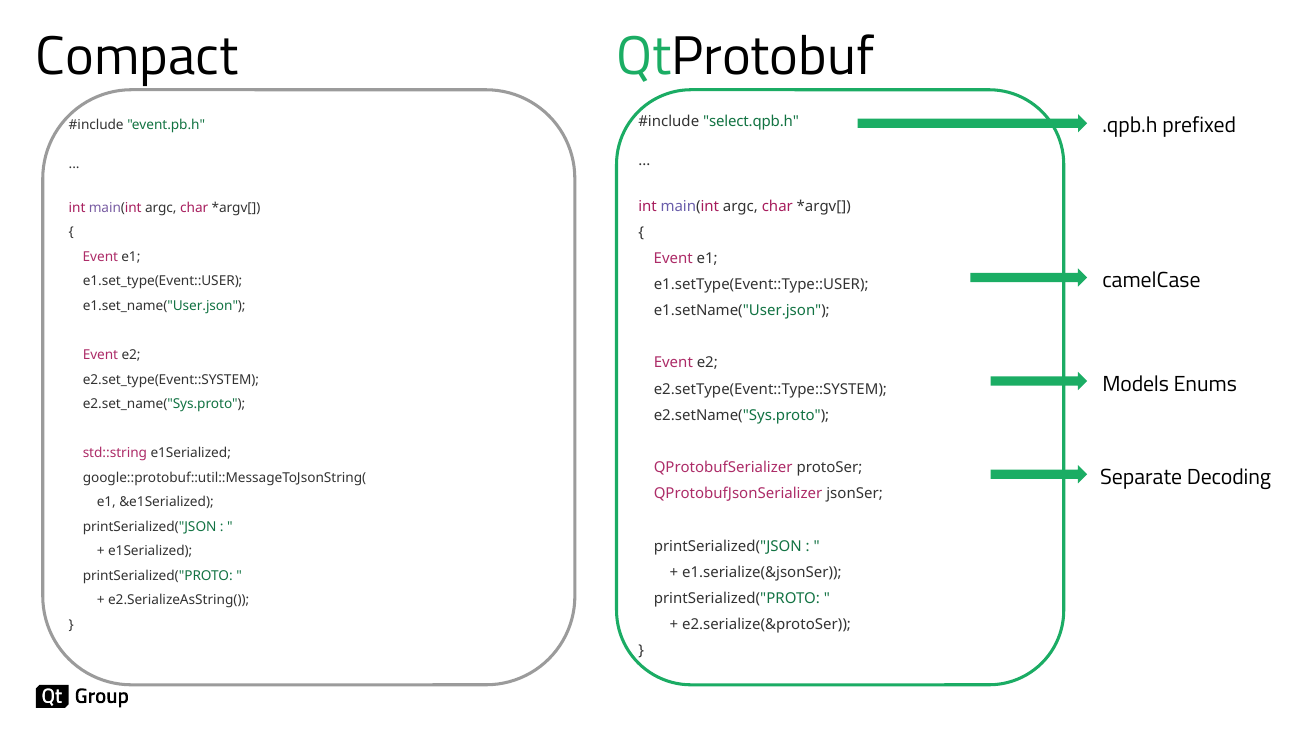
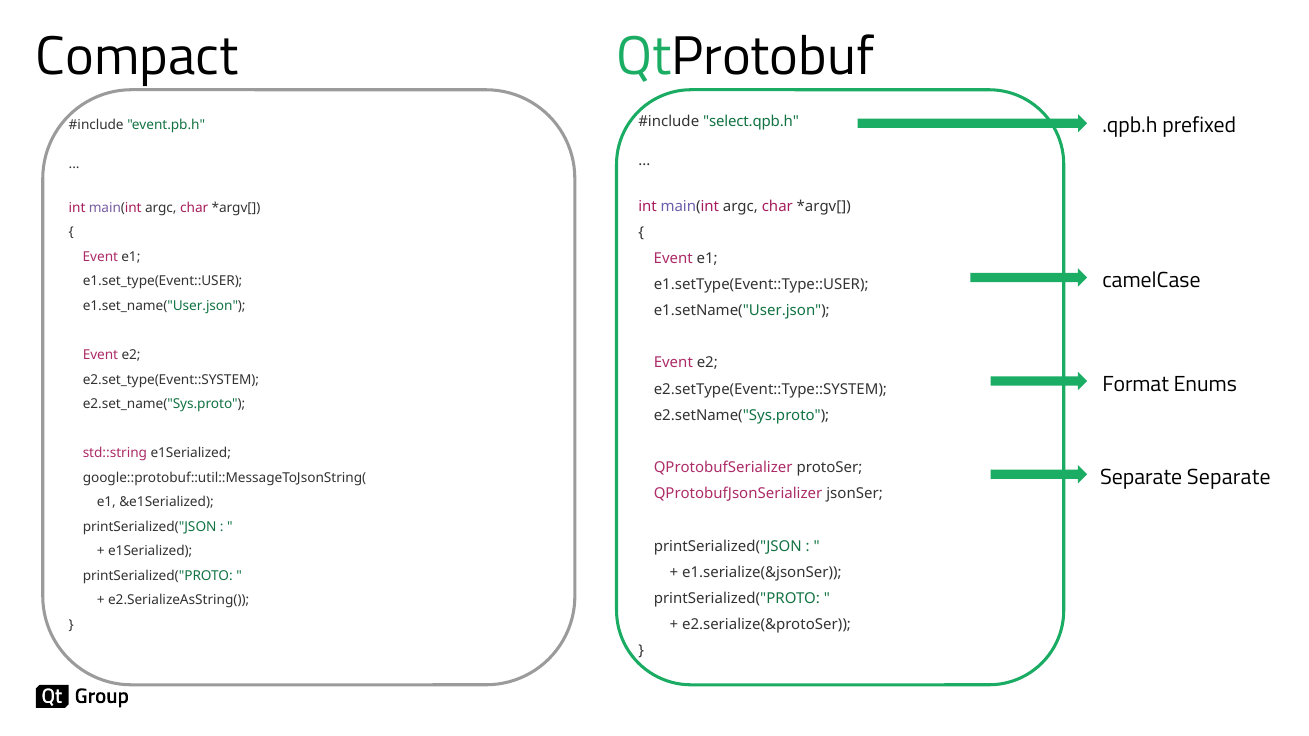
Models: Models -> Format (1136, 384)
Separate Decoding: Decoding -> Separate (1229, 478)
